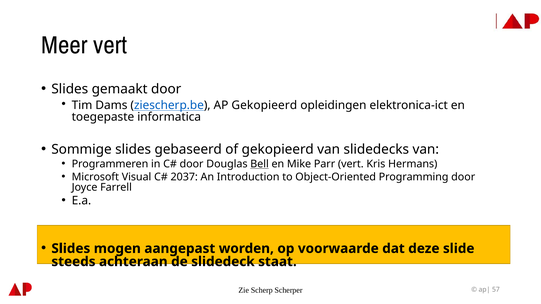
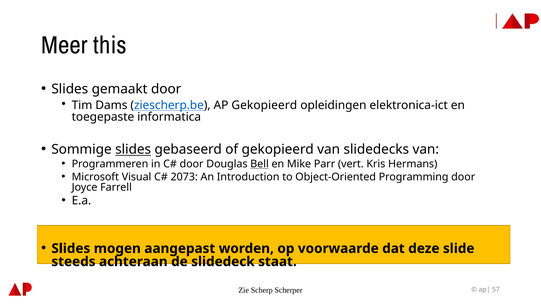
Meer vert: vert -> this (110, 45)
slides underline: none -> present (133, 150)
2037: 2037 -> 2073 (184, 177)
